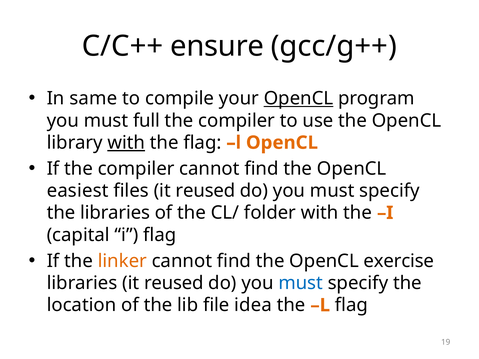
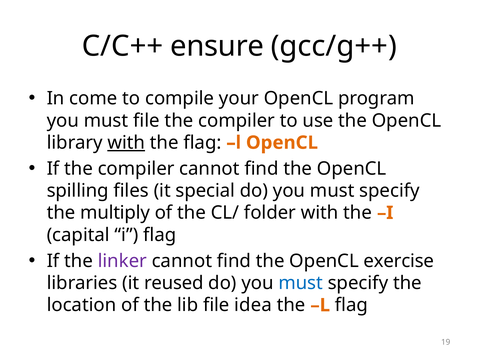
same: same -> come (93, 98)
OpenCL underline: present -> none (298, 98)
must full: full -> file (146, 121)
easiest: easiest -> spilling (78, 191)
files it reused: reused -> special (205, 191)
the libraries: libraries -> multiply (115, 213)
linker colour: orange -> purple (122, 261)
